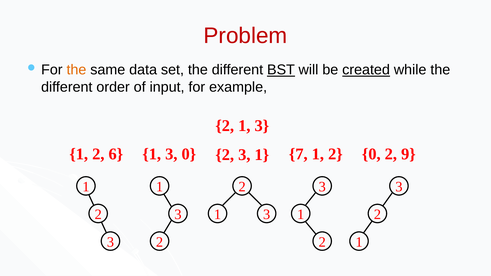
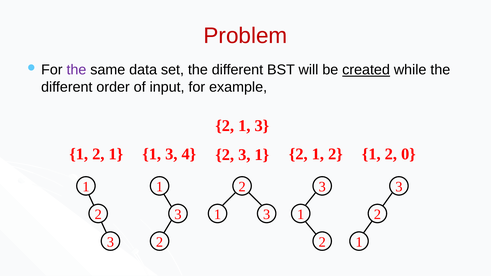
the colour: orange -> purple (76, 70)
BST underline: present -> none (281, 70)
6: 6 -> 1 (116, 154)
3 0: 0 -> 4 (189, 154)
7: 7 -> 2 (298, 154)
0: 0 -> 1 (371, 154)
9: 9 -> 0 (408, 154)
